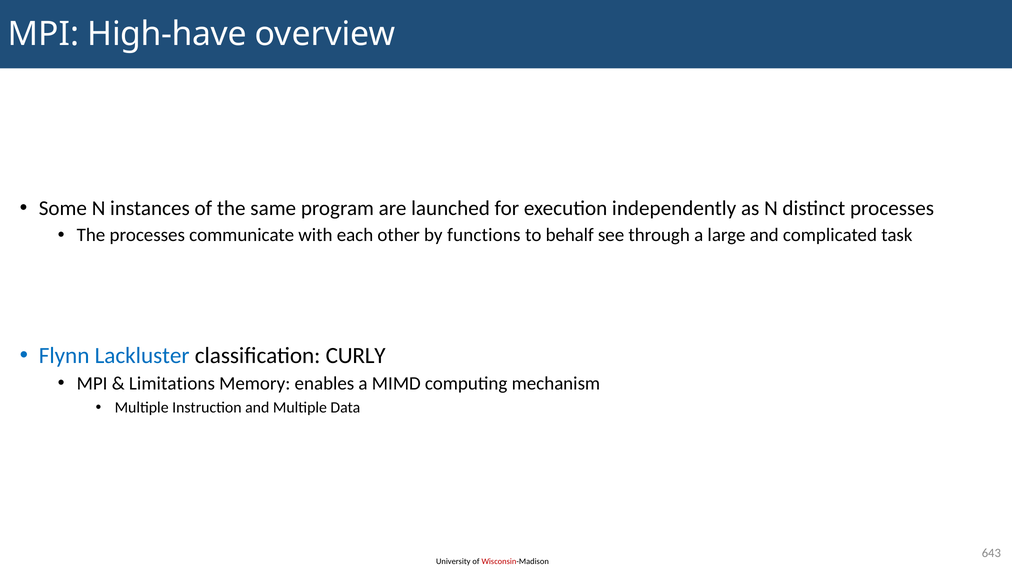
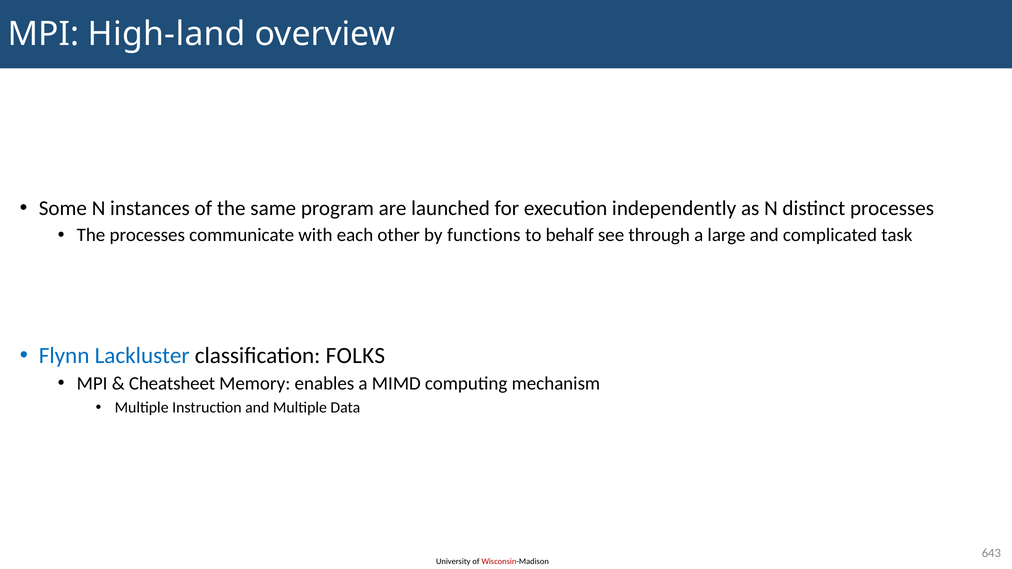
High-have: High-have -> High-land (167, 34)
CURLY: CURLY -> FOLKS (355, 356)
Limitations: Limitations -> Cheatsheet (172, 384)
